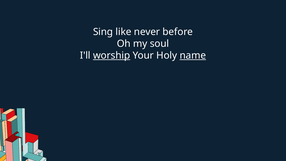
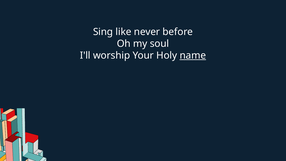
worship underline: present -> none (112, 55)
